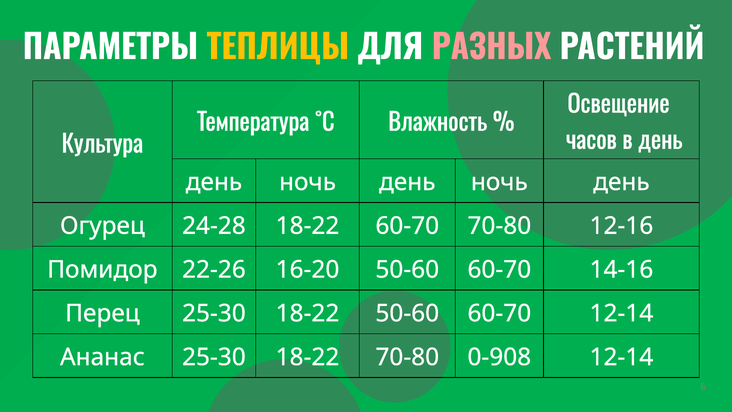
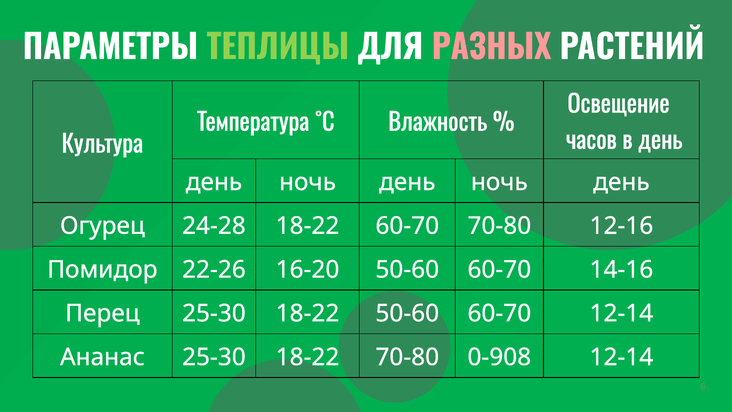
ТЕПЛИЦЫ colour: yellow -> light green (278, 48)
